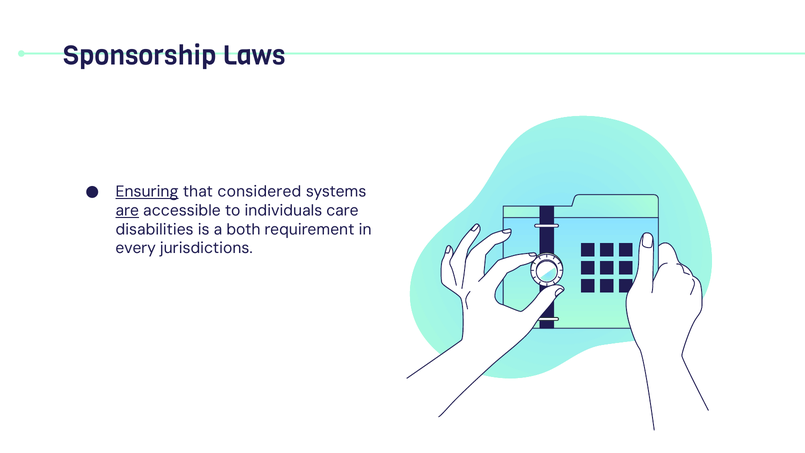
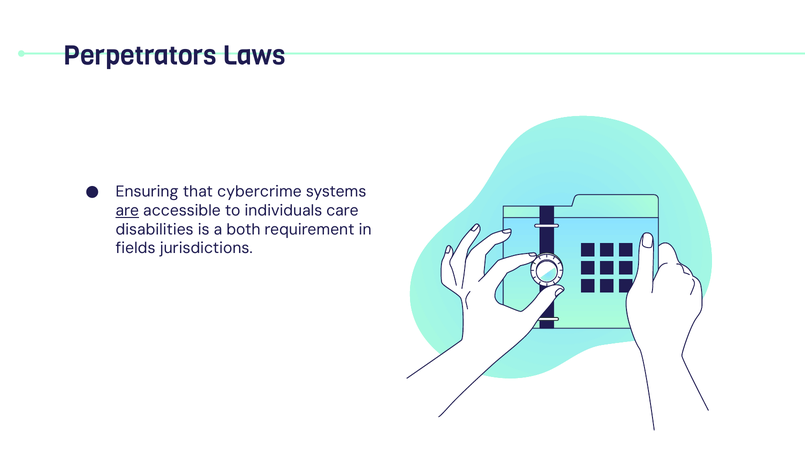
Sponsorship: Sponsorship -> Perpetrators (140, 56)
Ensuring underline: present -> none (147, 192)
considered: considered -> cybercrime (259, 192)
every: every -> fields (136, 248)
